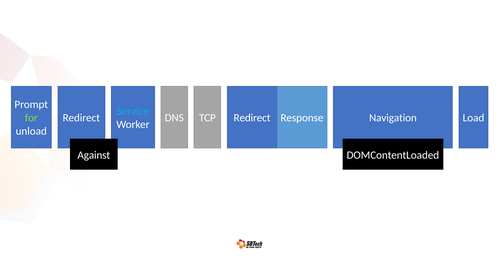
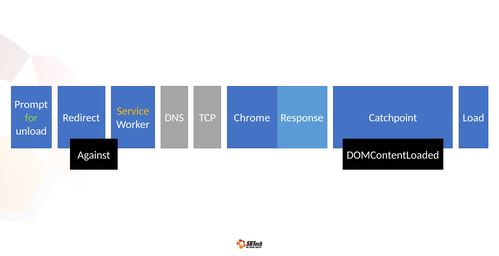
Service colour: light blue -> yellow (133, 111)
TCP Redirect: Redirect -> Chrome (252, 118)
Navigation: Navigation -> Catchpoint (393, 118)
